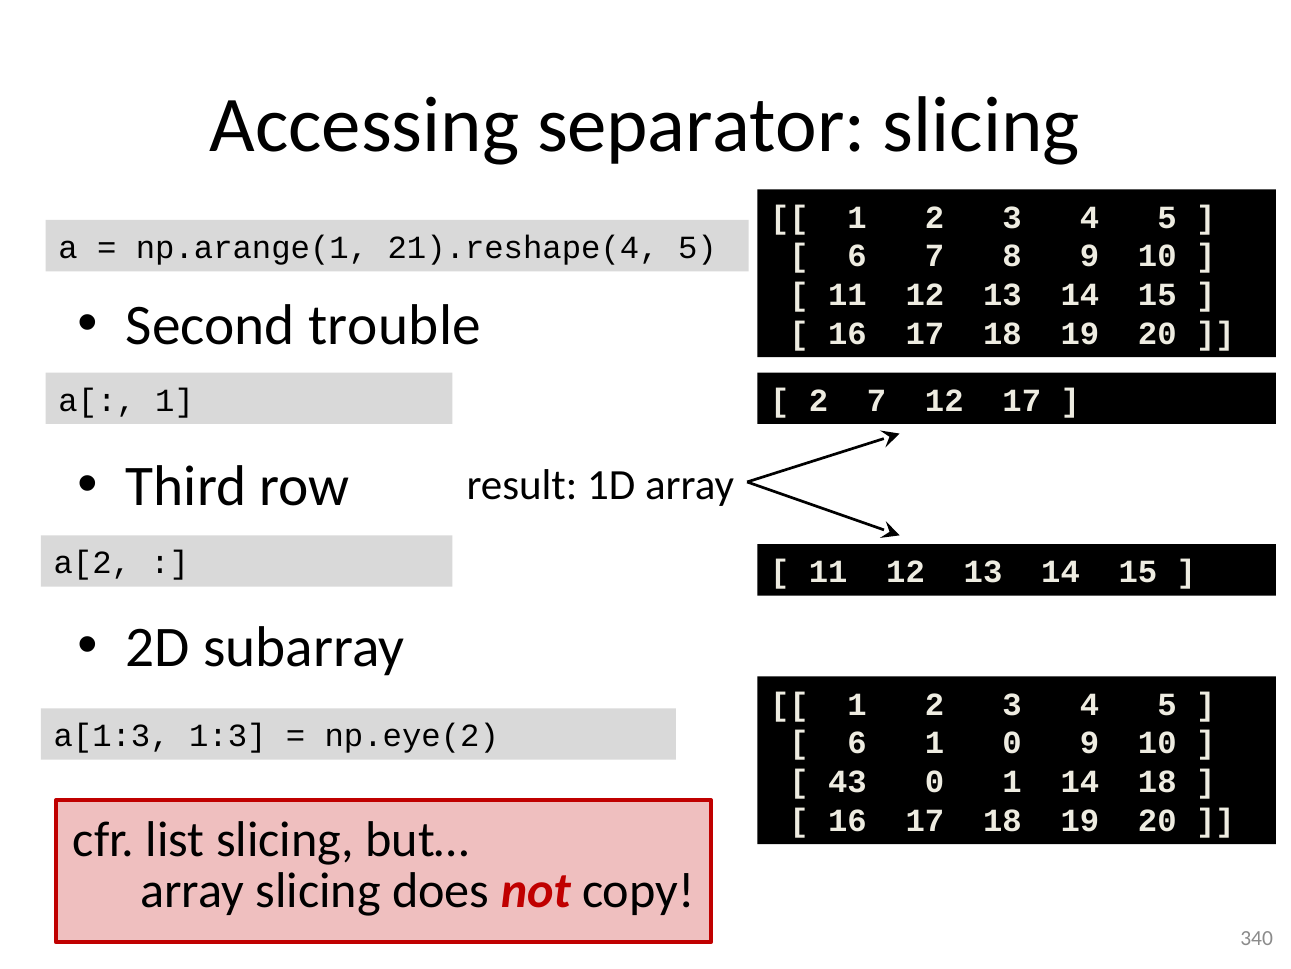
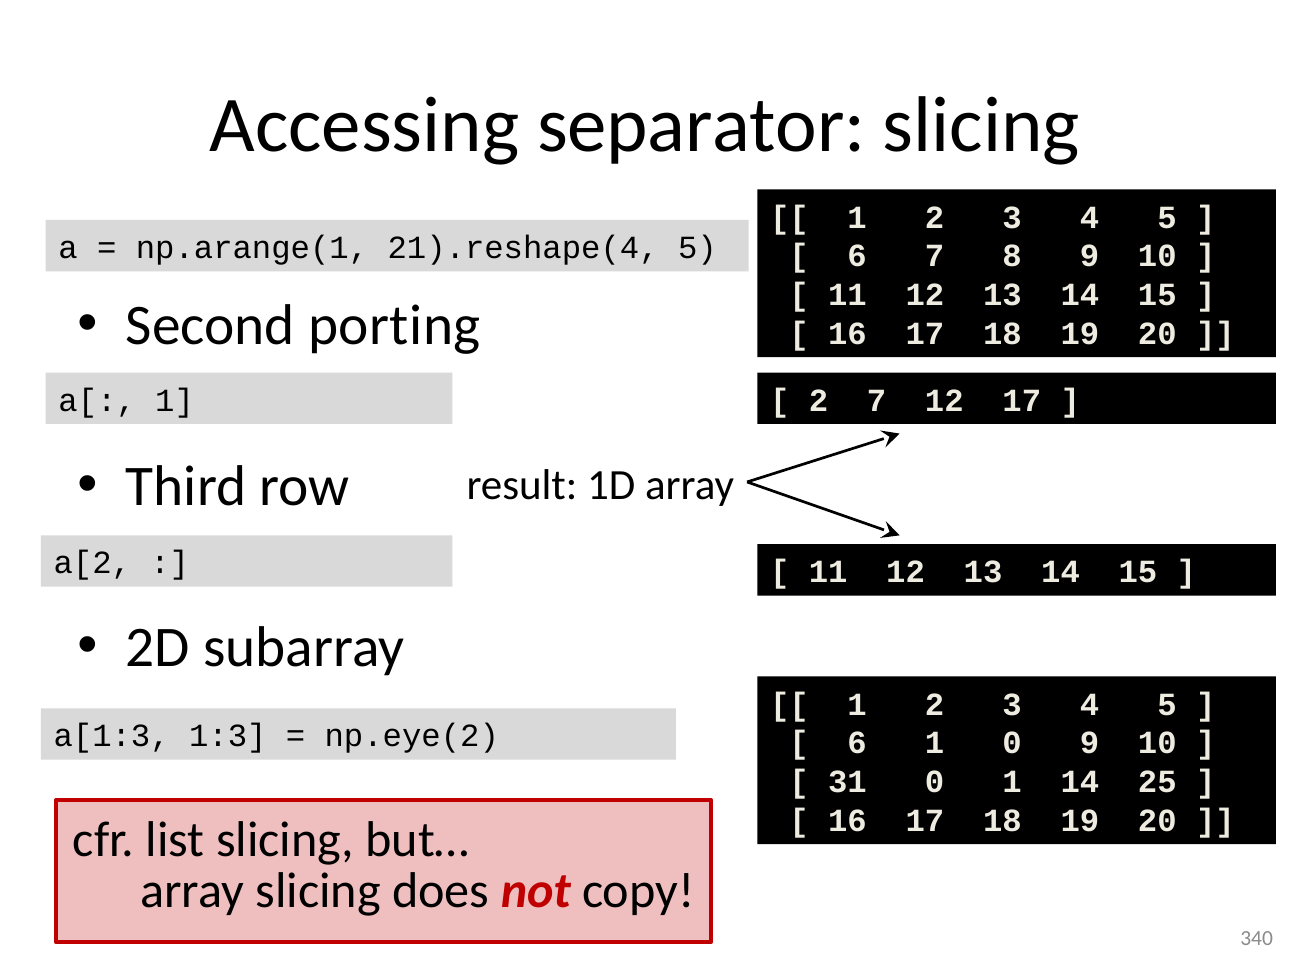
trouble: trouble -> porting (394, 326)
43: 43 -> 31 (847, 781)
14 18: 18 -> 25 (1157, 781)
